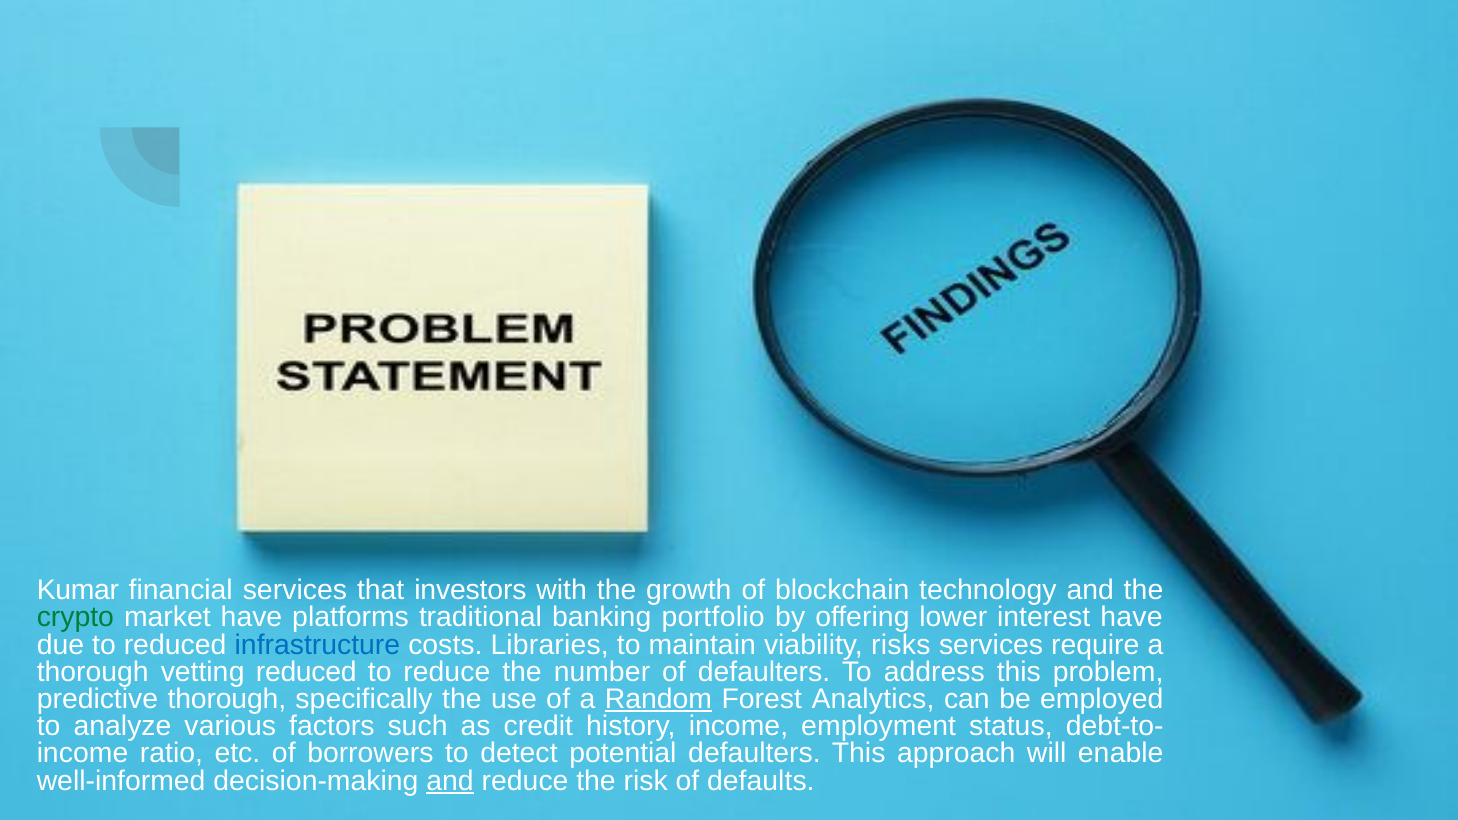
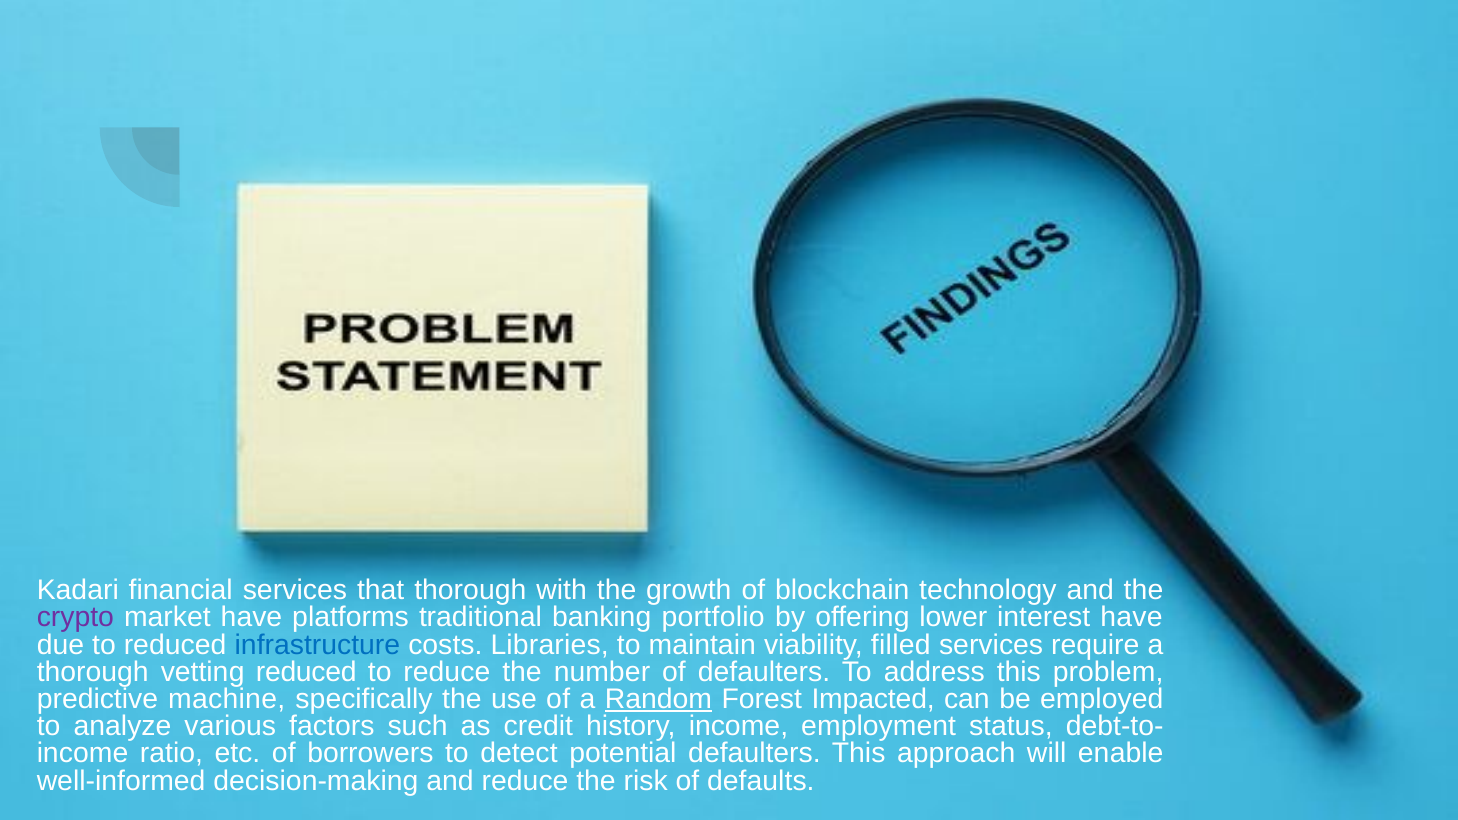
Kumar: Kumar -> Kadari (78, 590)
that investors: investors -> thorough (470, 590)
crypto colour: green -> purple (75, 618)
risks: risks -> filled (901, 645)
predictive thorough: thorough -> machine (227, 699)
Analytics: Analytics -> Impacted (873, 699)
and underline: present -> none (450, 781)
